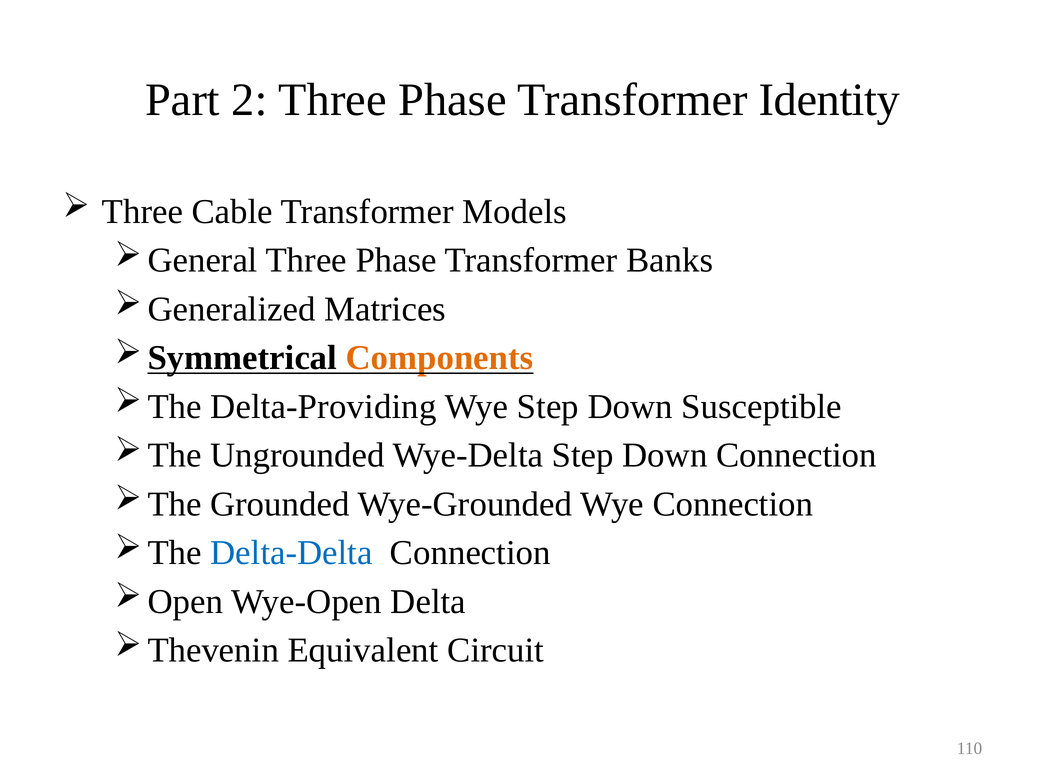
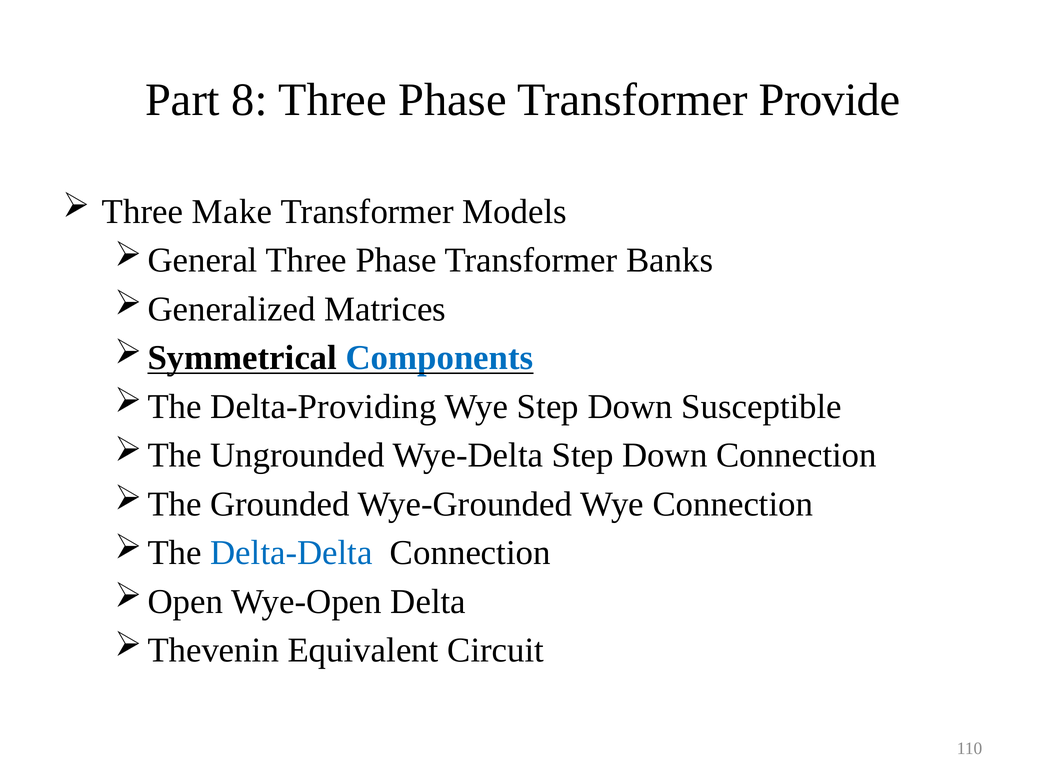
2: 2 -> 8 (250, 100)
Identity: Identity -> Provide (829, 100)
Cable: Cable -> Make (232, 211)
Components colour: orange -> blue (439, 358)
